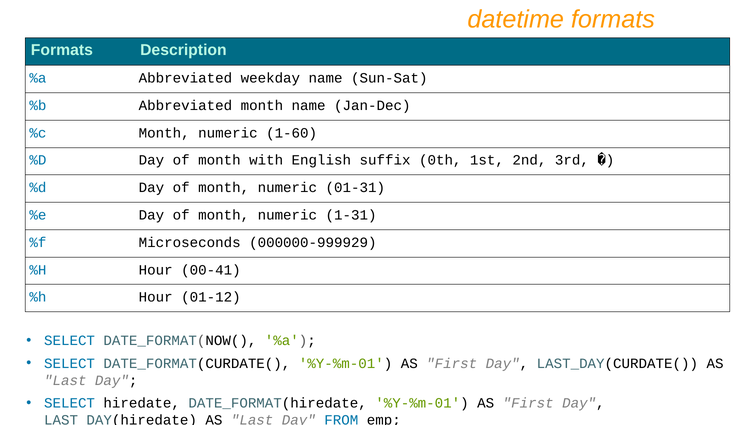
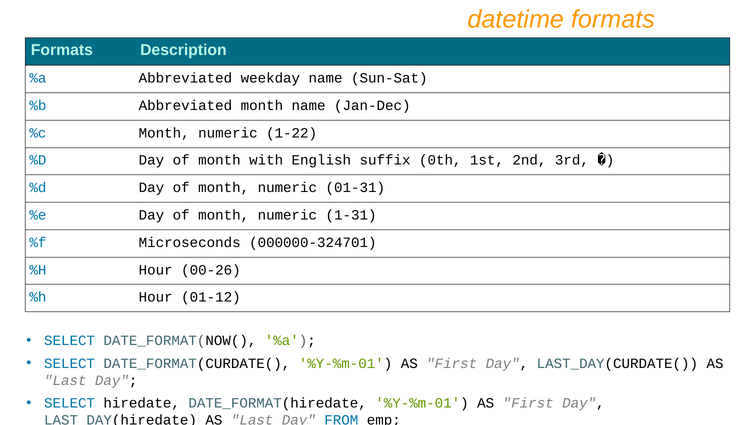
1-60: 1-60 -> 1-22 (292, 133)
000000-999929: 000000-999929 -> 000000-324701 (313, 242)
00-41: 00-41 -> 00-26 (211, 270)
